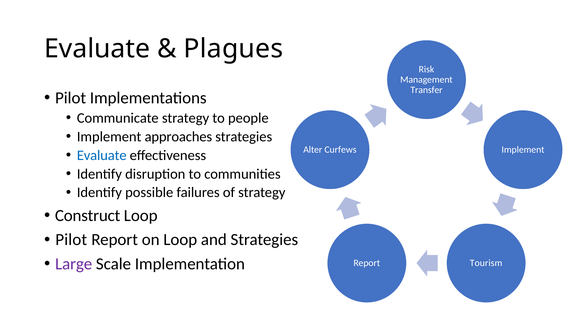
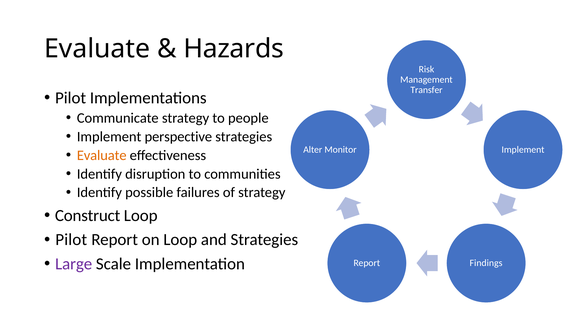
Plagues: Plagues -> Hazards (234, 49)
approaches: approaches -> perspective (178, 137)
Curfews: Curfews -> Monitor (341, 150)
Evaluate colour: blue -> orange (102, 155)
Tourism: Tourism -> Findings (486, 263)
